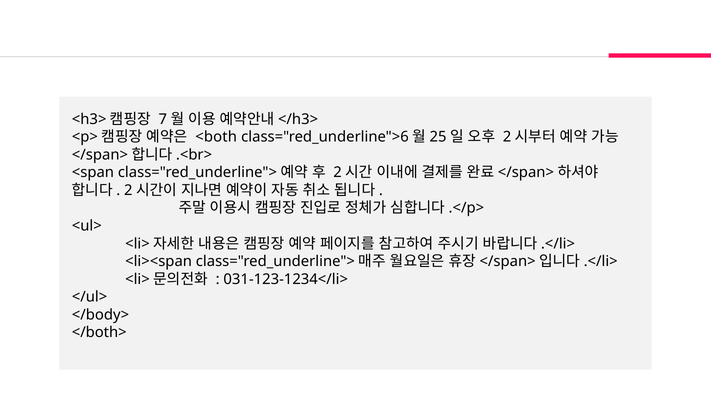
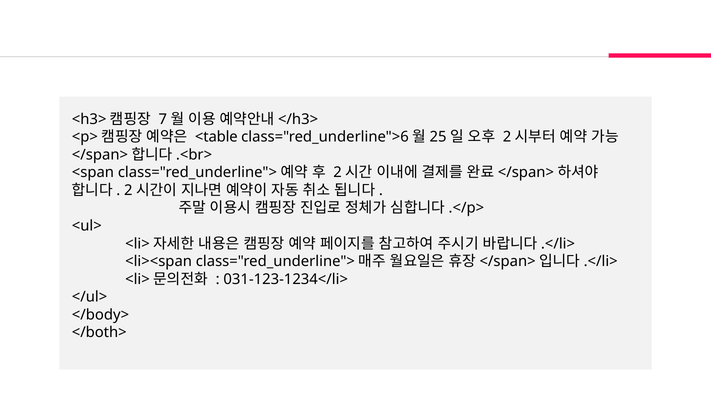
<both: <both -> <table (216, 137)
